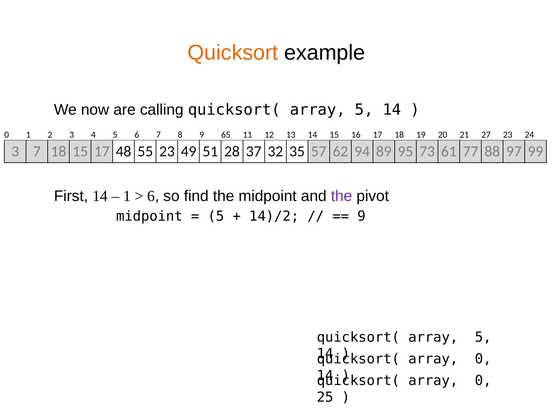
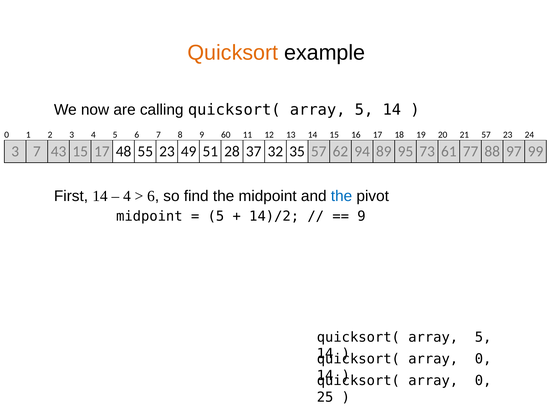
65: 65 -> 60 (226, 135)
21 27: 27 -> 57 (486, 135)
7 18: 18 -> 43 (59, 151)
1: 1 -> 4 (127, 196)
the colour: purple -> blue (342, 196)
